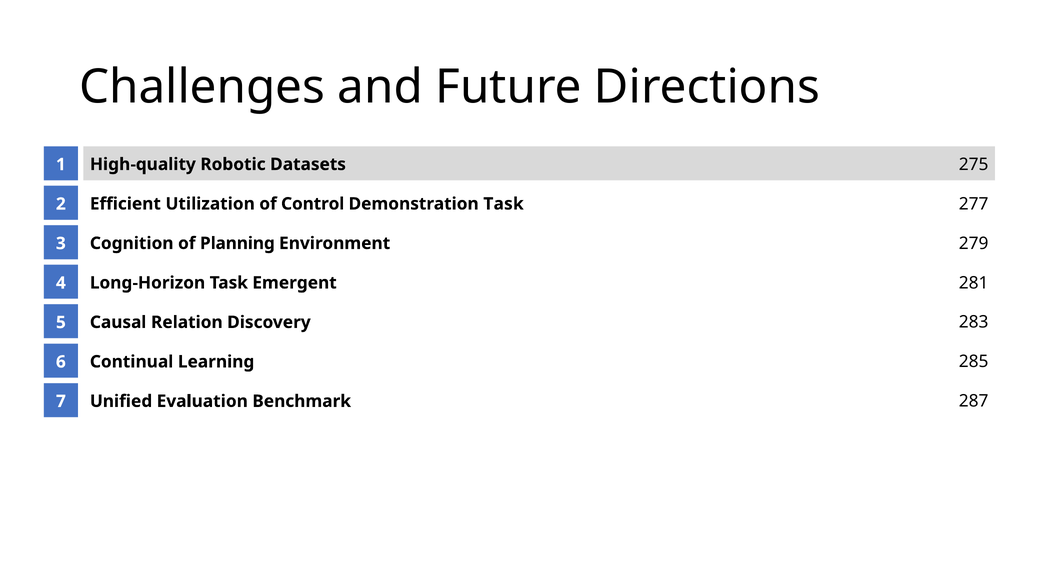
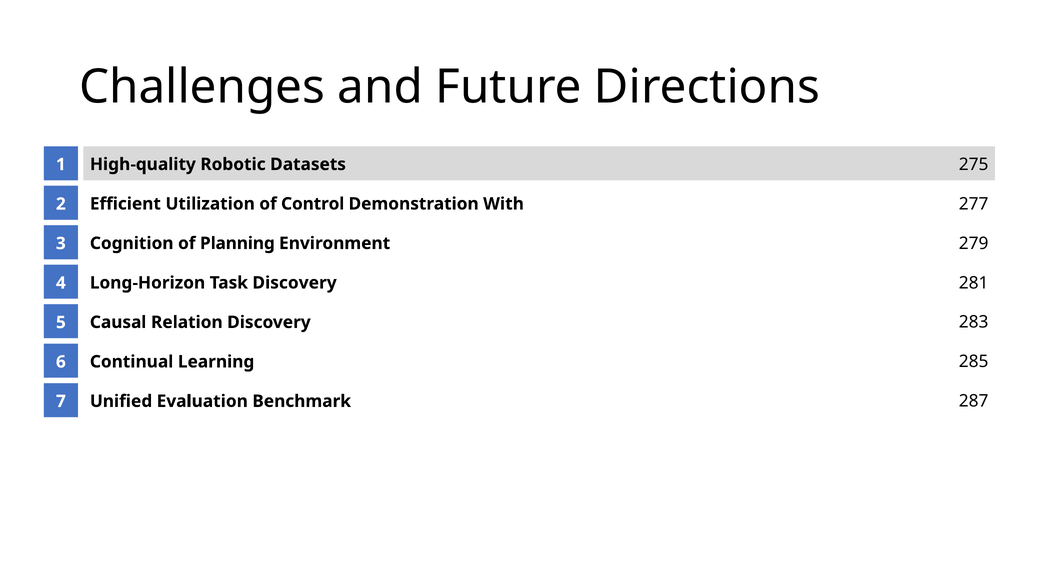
Demonstration Task: Task -> With (504, 204)
Task Emergent: Emergent -> Discovery (294, 283)
